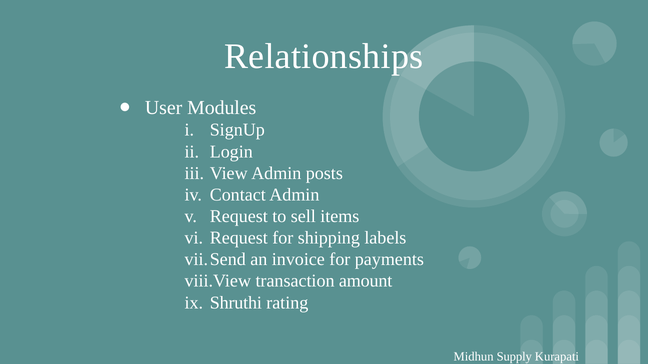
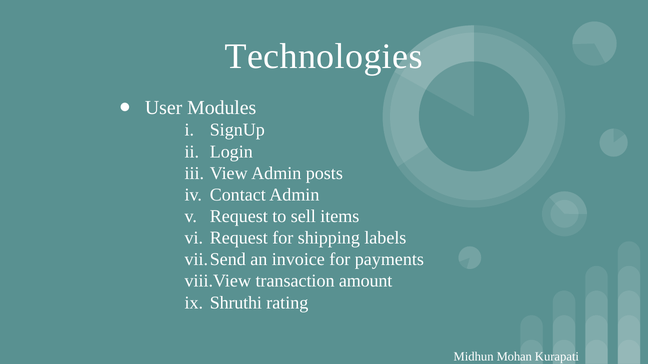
Relationships: Relationships -> Technologies (324, 57)
Supply: Supply -> Mohan (514, 357)
